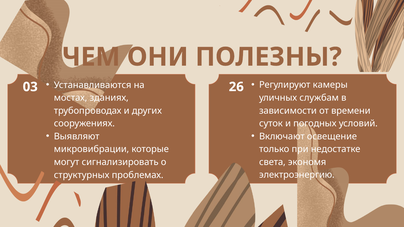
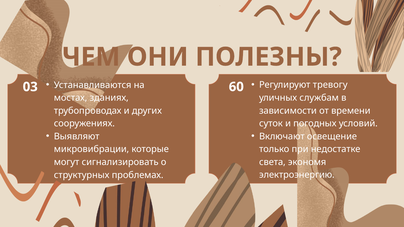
26: 26 -> 60 (236, 87)
камеры: камеры -> тревогу (330, 85)
